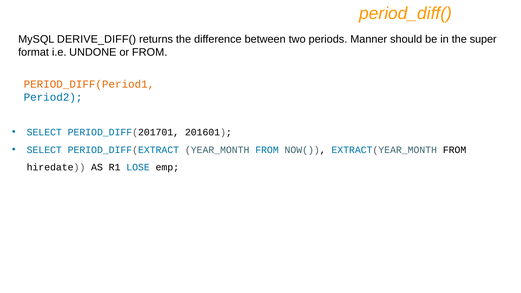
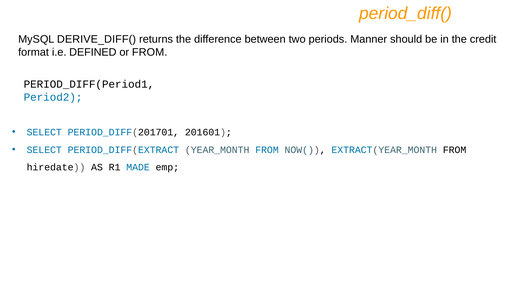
super: super -> credit (483, 39)
UNDONE: UNDONE -> DEFINED (93, 52)
PERIOD_DIFF(Period1 colour: orange -> black (89, 84)
LOSE: LOSE -> MADE (138, 167)
